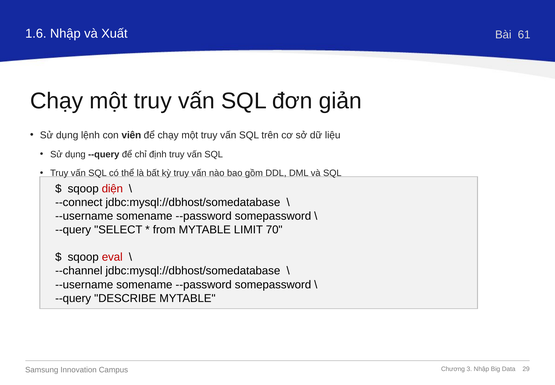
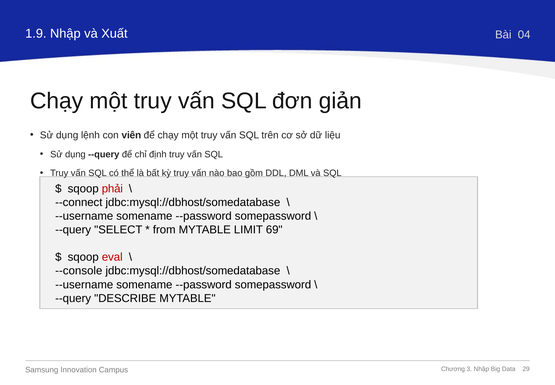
1.6: 1.6 -> 1.9 (36, 34)
61: 61 -> 04 (524, 35)
diện: diện -> phải (112, 188)
70: 70 -> 69 (274, 229)
--channel: --channel -> --console (79, 270)
